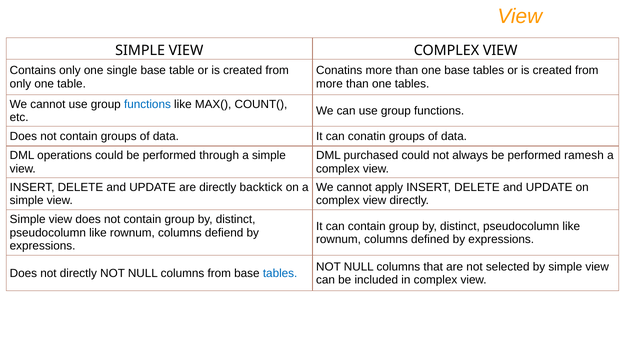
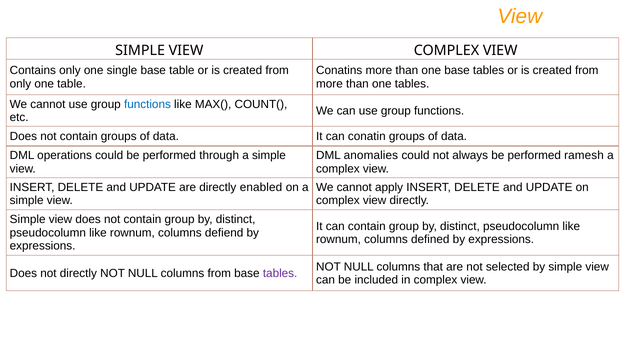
purchased: purchased -> anomalies (371, 155)
backtick: backtick -> enabled (261, 187)
tables colour: blue -> purple (280, 273)
